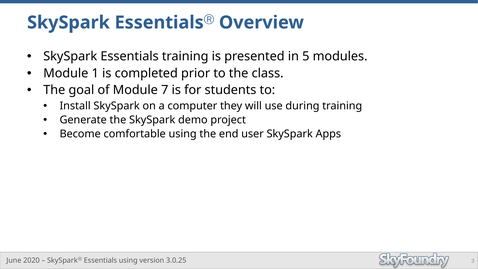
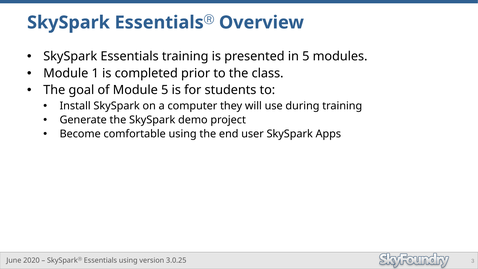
Module 7: 7 -> 5 (165, 90)
